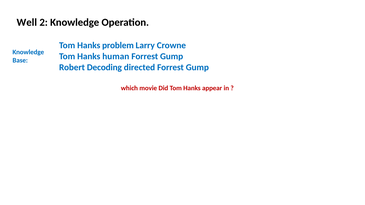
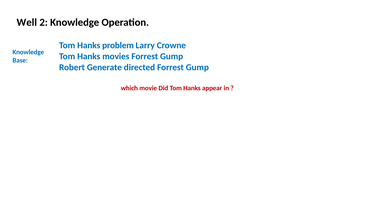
human: human -> movies (116, 56)
Decoding: Decoding -> Generate (104, 67)
